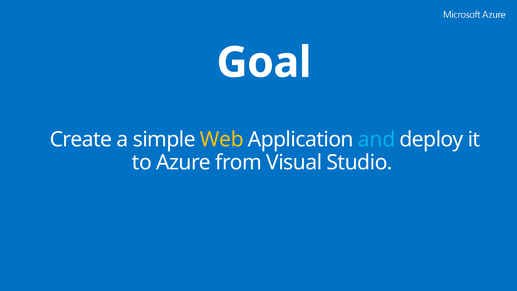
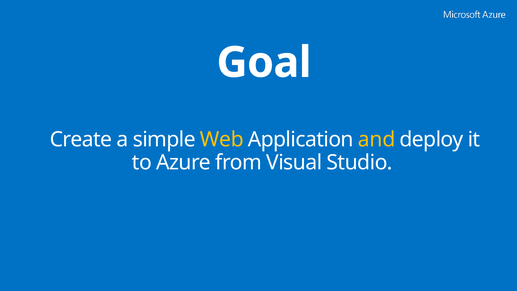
and colour: light blue -> yellow (377, 140)
